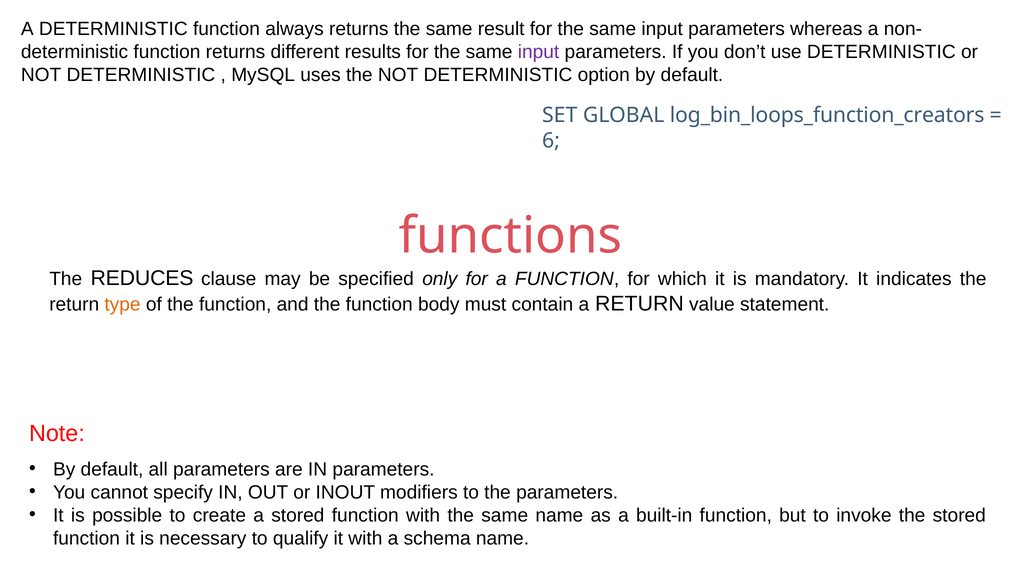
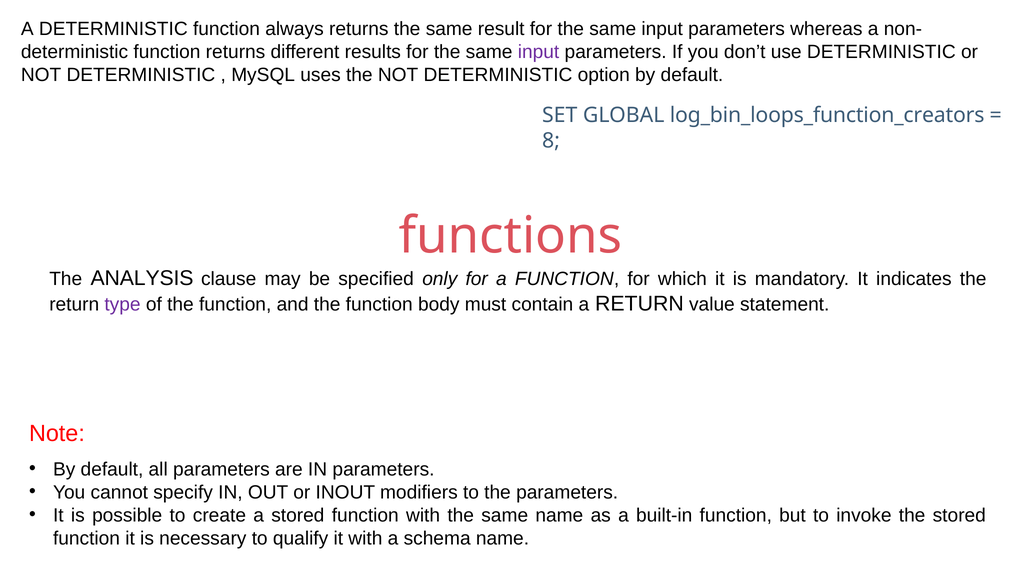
6: 6 -> 8 (551, 141)
REDUCES: REDUCES -> ANALYSIS (142, 278)
type colour: orange -> purple (123, 304)
